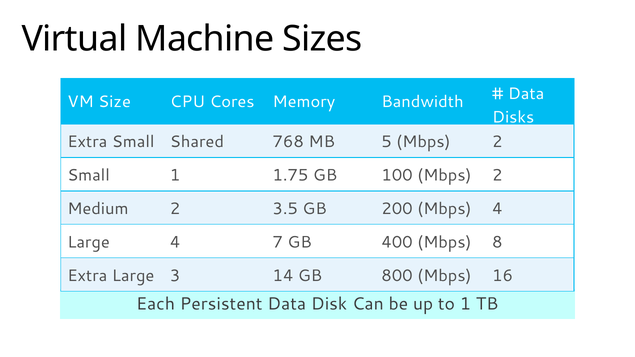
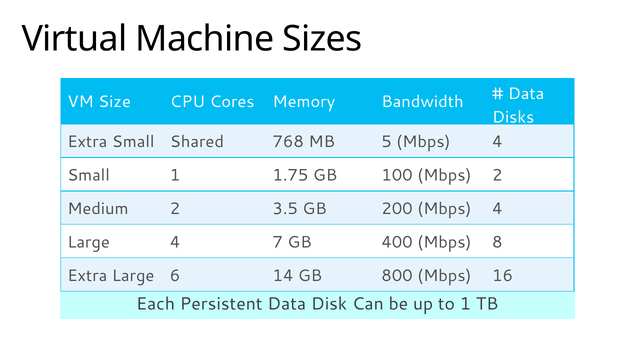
5 Mbps 2: 2 -> 4 (497, 142)
3: 3 -> 6 (175, 276)
